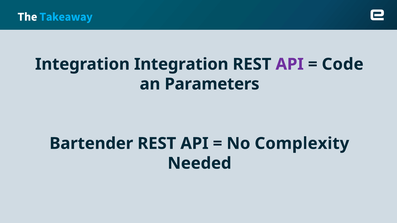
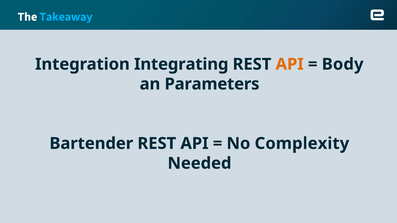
Integration Integration: Integration -> Integrating (181, 64)
API colour: purple -> orange (290, 64)
Code: Code -> Body (343, 64)
